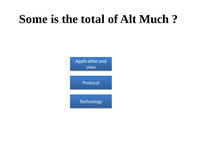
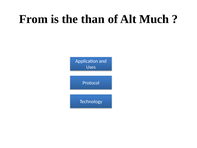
Some: Some -> From (33, 19)
total: total -> than (93, 19)
